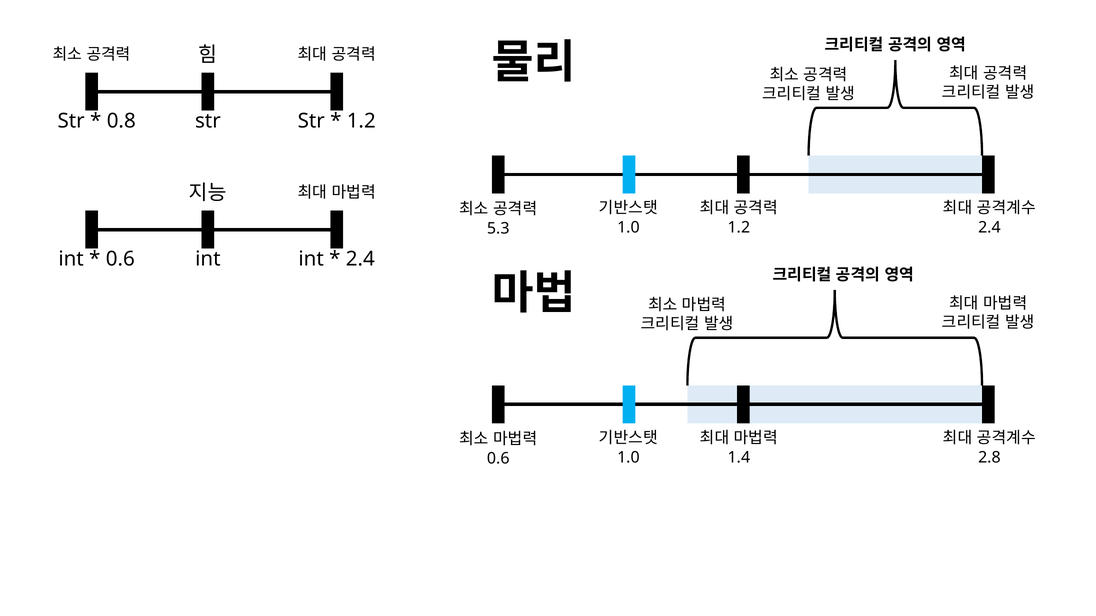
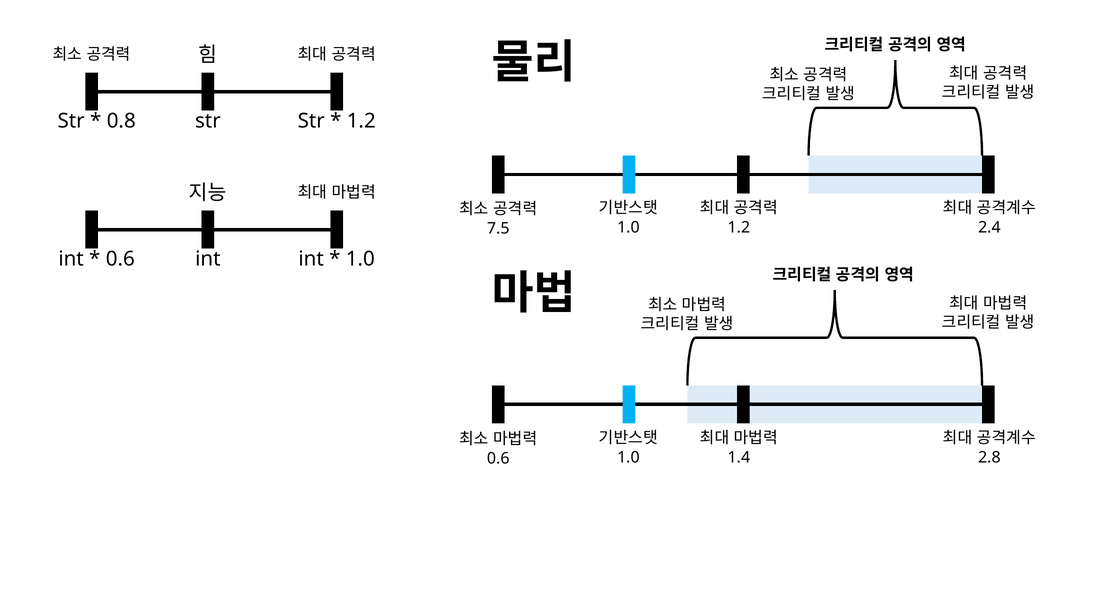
5.3: 5.3 -> 7.5 (498, 229)
2.4: 2.4 -> 1.0 (360, 259)
